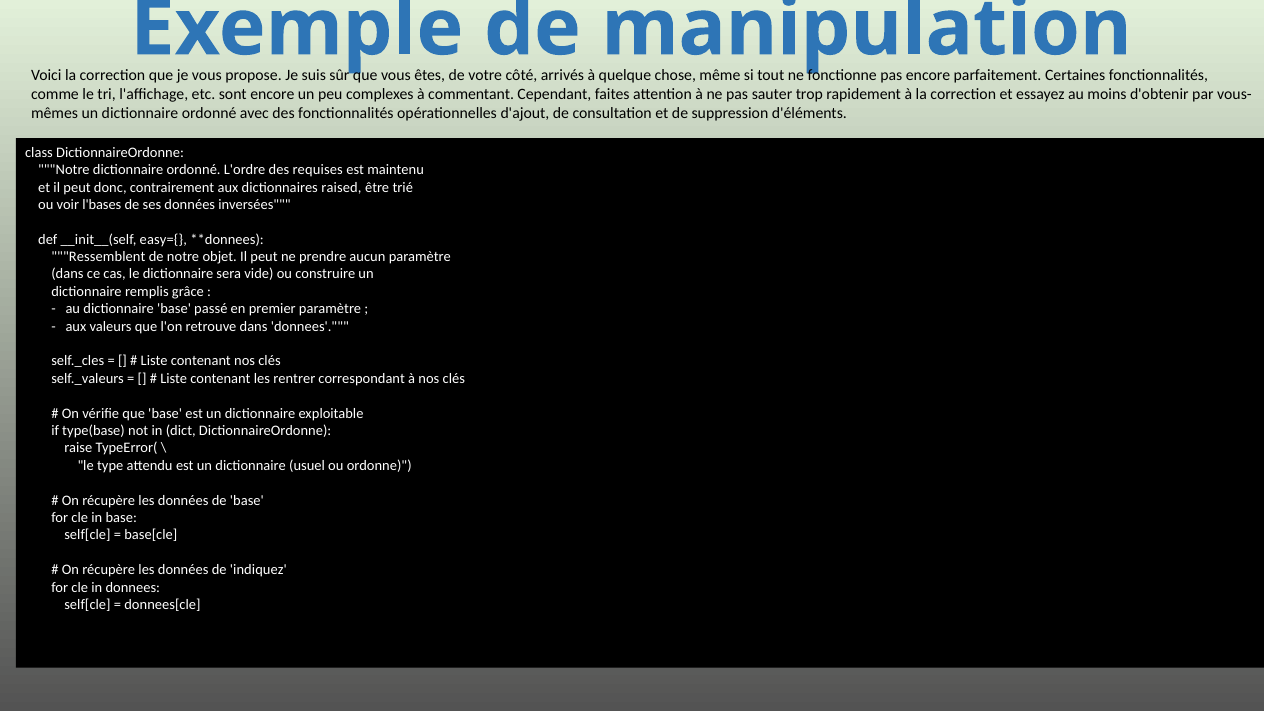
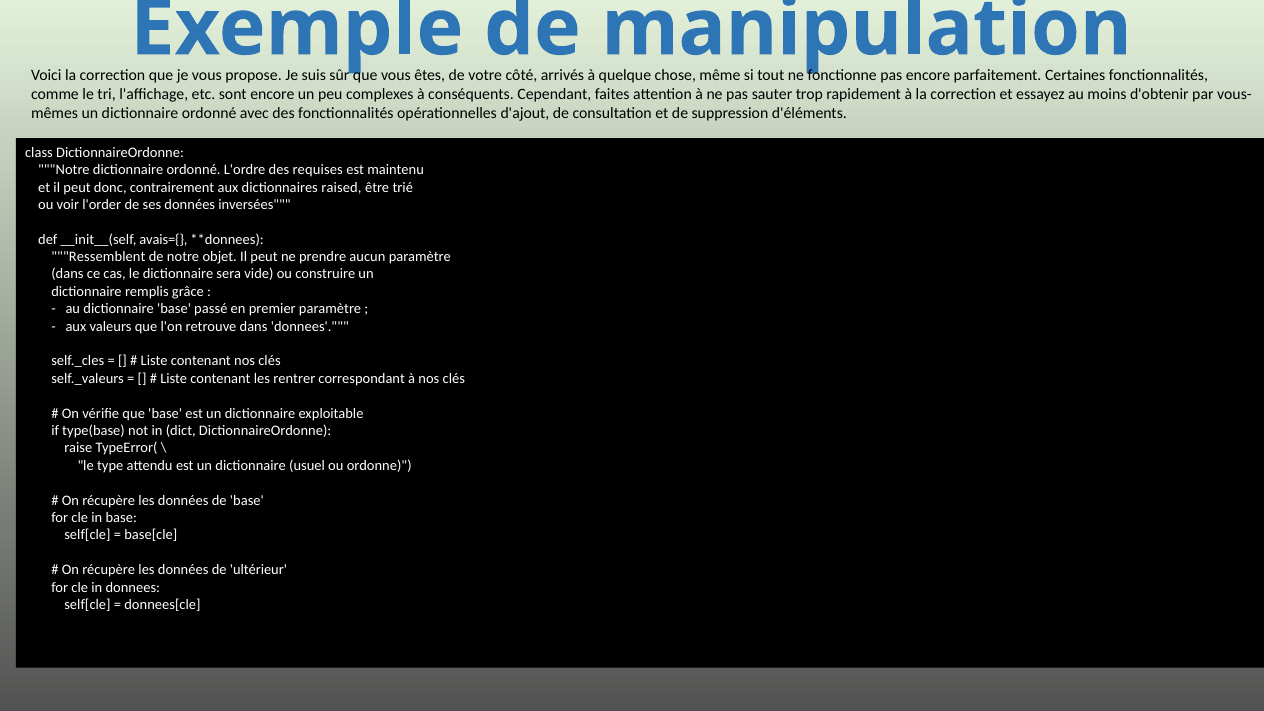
commentant: commentant -> conséquents (471, 95)
l'bases: l'bases -> l'order (102, 205)
easy={: easy={ -> avais={ (163, 239)
indiquez: indiquez -> ultérieur (258, 570)
